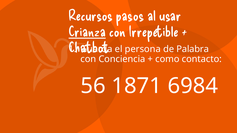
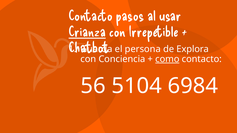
Recursos: Recursos -> Contacto (91, 16)
Palabra: Palabra -> Explora (193, 49)
como underline: none -> present (167, 59)
1871: 1871 -> 5104 (137, 86)
